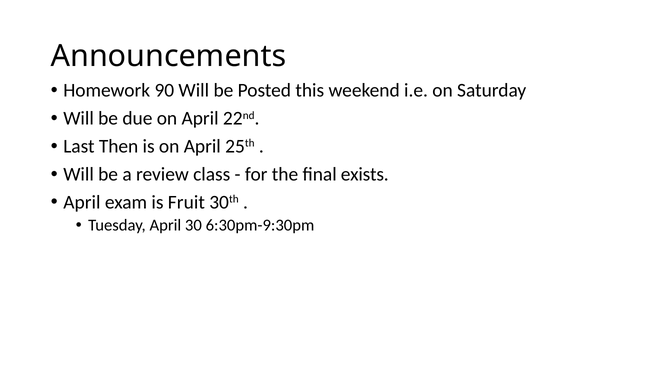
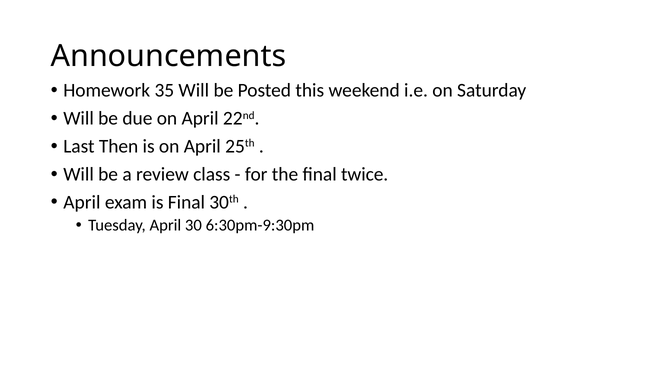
90: 90 -> 35 (164, 90)
exists: exists -> twice (365, 174)
is Fruit: Fruit -> Final (186, 202)
